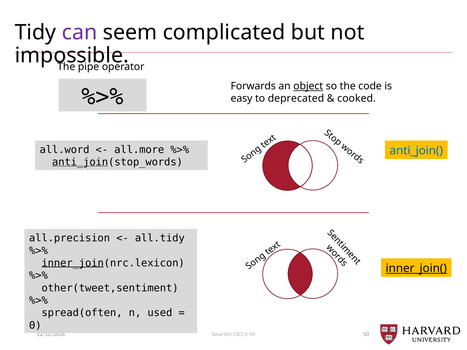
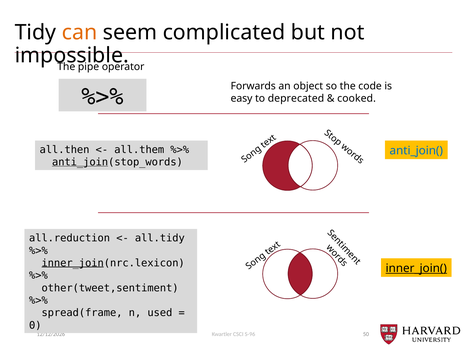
can colour: purple -> orange (80, 32)
object underline: present -> none (308, 86)
all.word: all.word -> all.then (65, 150)
all.more: all.more -> all.them (139, 150)
all.precision: all.precision -> all.reduction (70, 238)
spread(often: spread(often -> spread(frame (82, 313)
